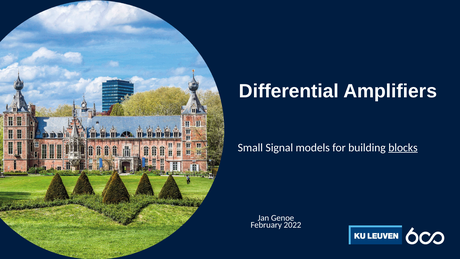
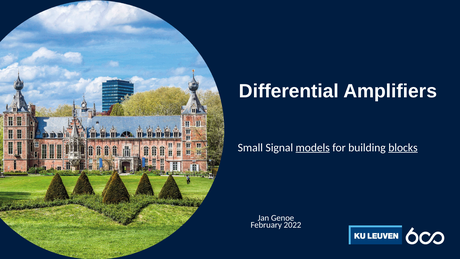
models underline: none -> present (313, 147)
